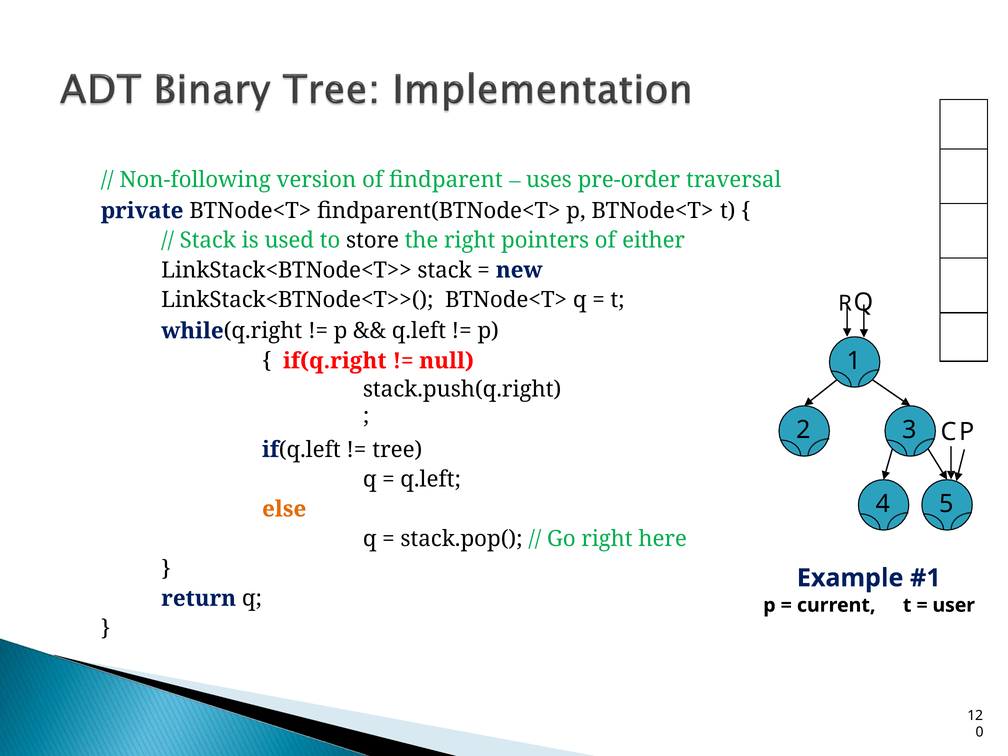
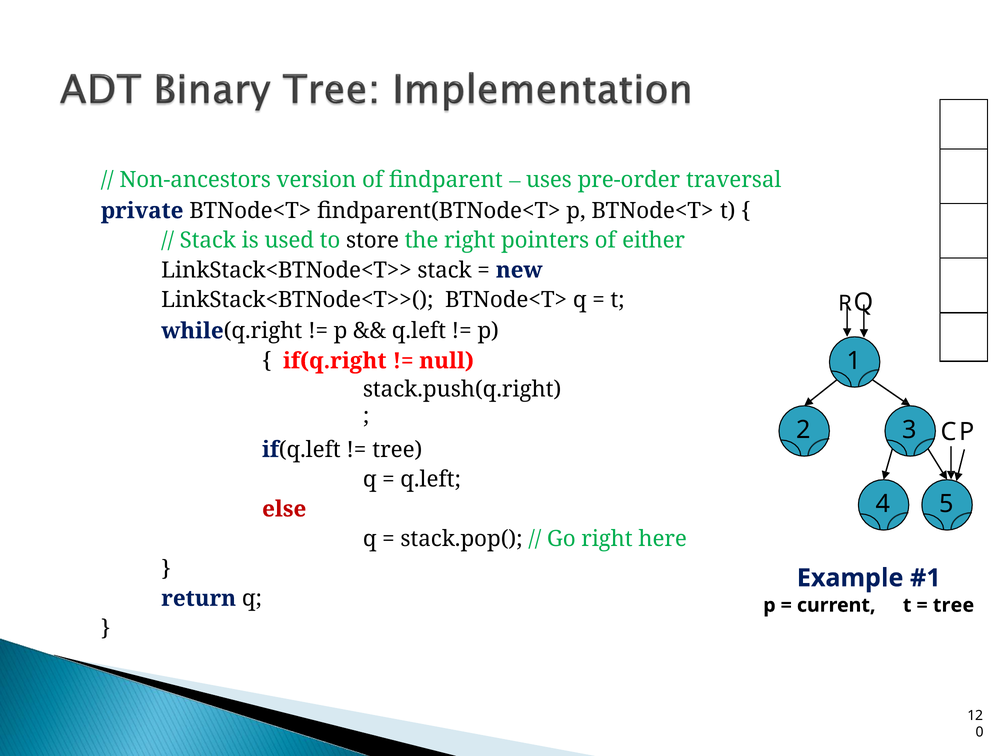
Non-following: Non-following -> Non-ancestors (195, 180)
else colour: orange -> red (284, 509)
user: user -> tree (954, 605)
